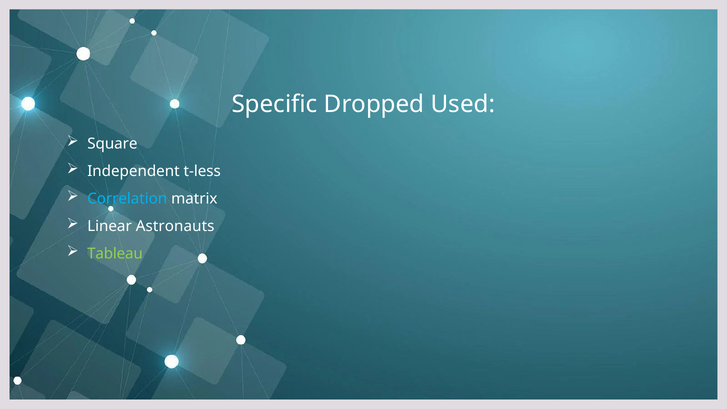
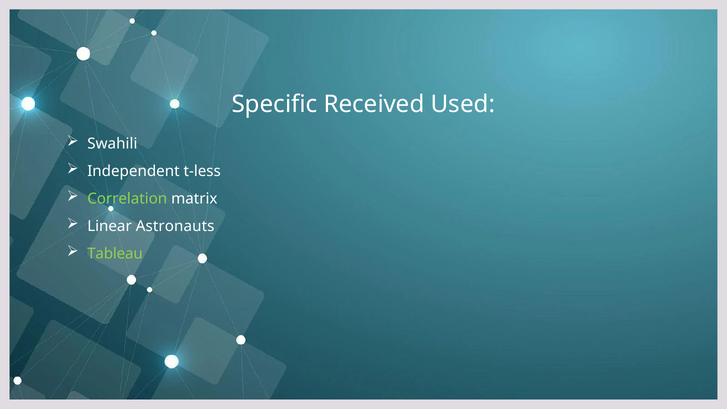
Dropped: Dropped -> Received (374, 104)
Square: Square -> Swahili (112, 144)
Correlation colour: light blue -> light green (127, 199)
